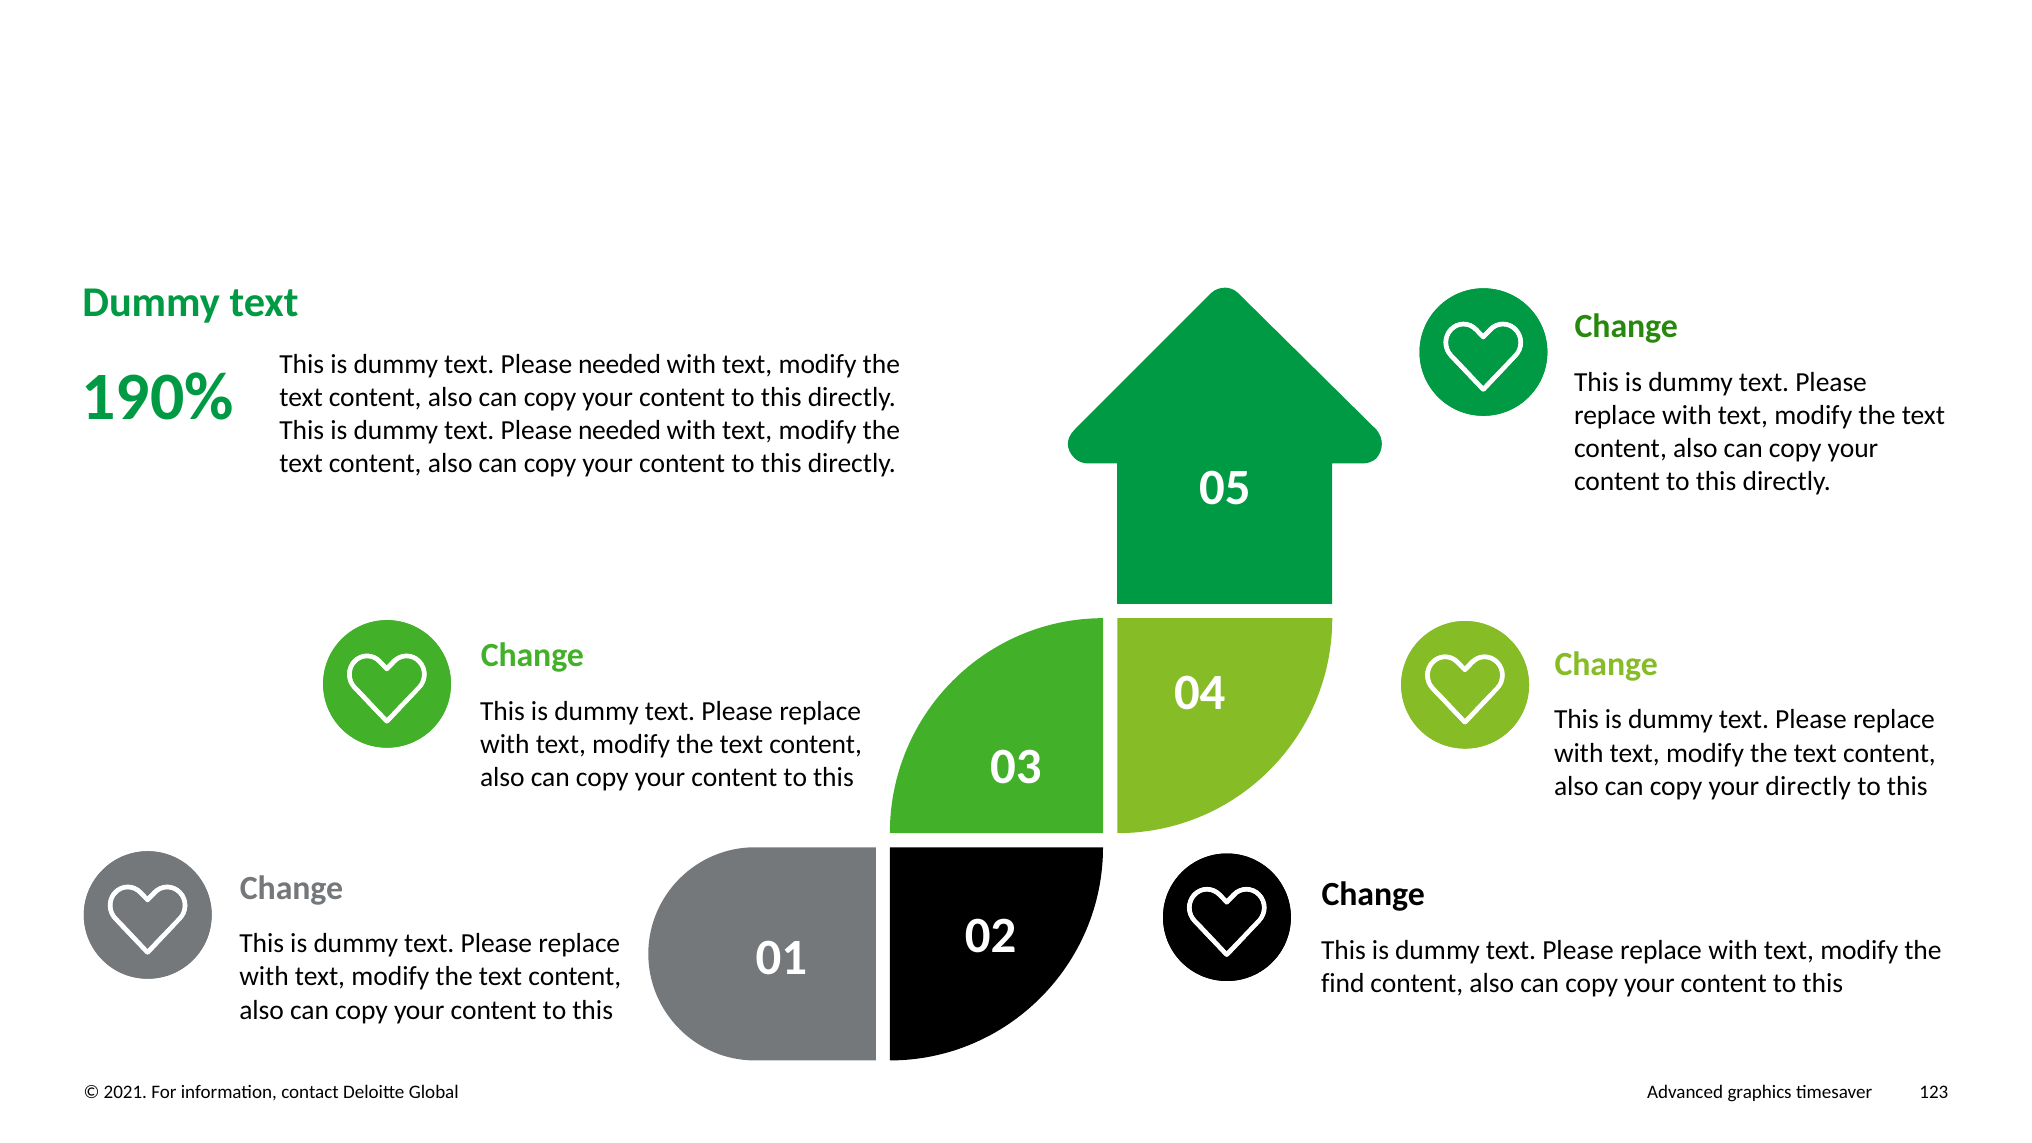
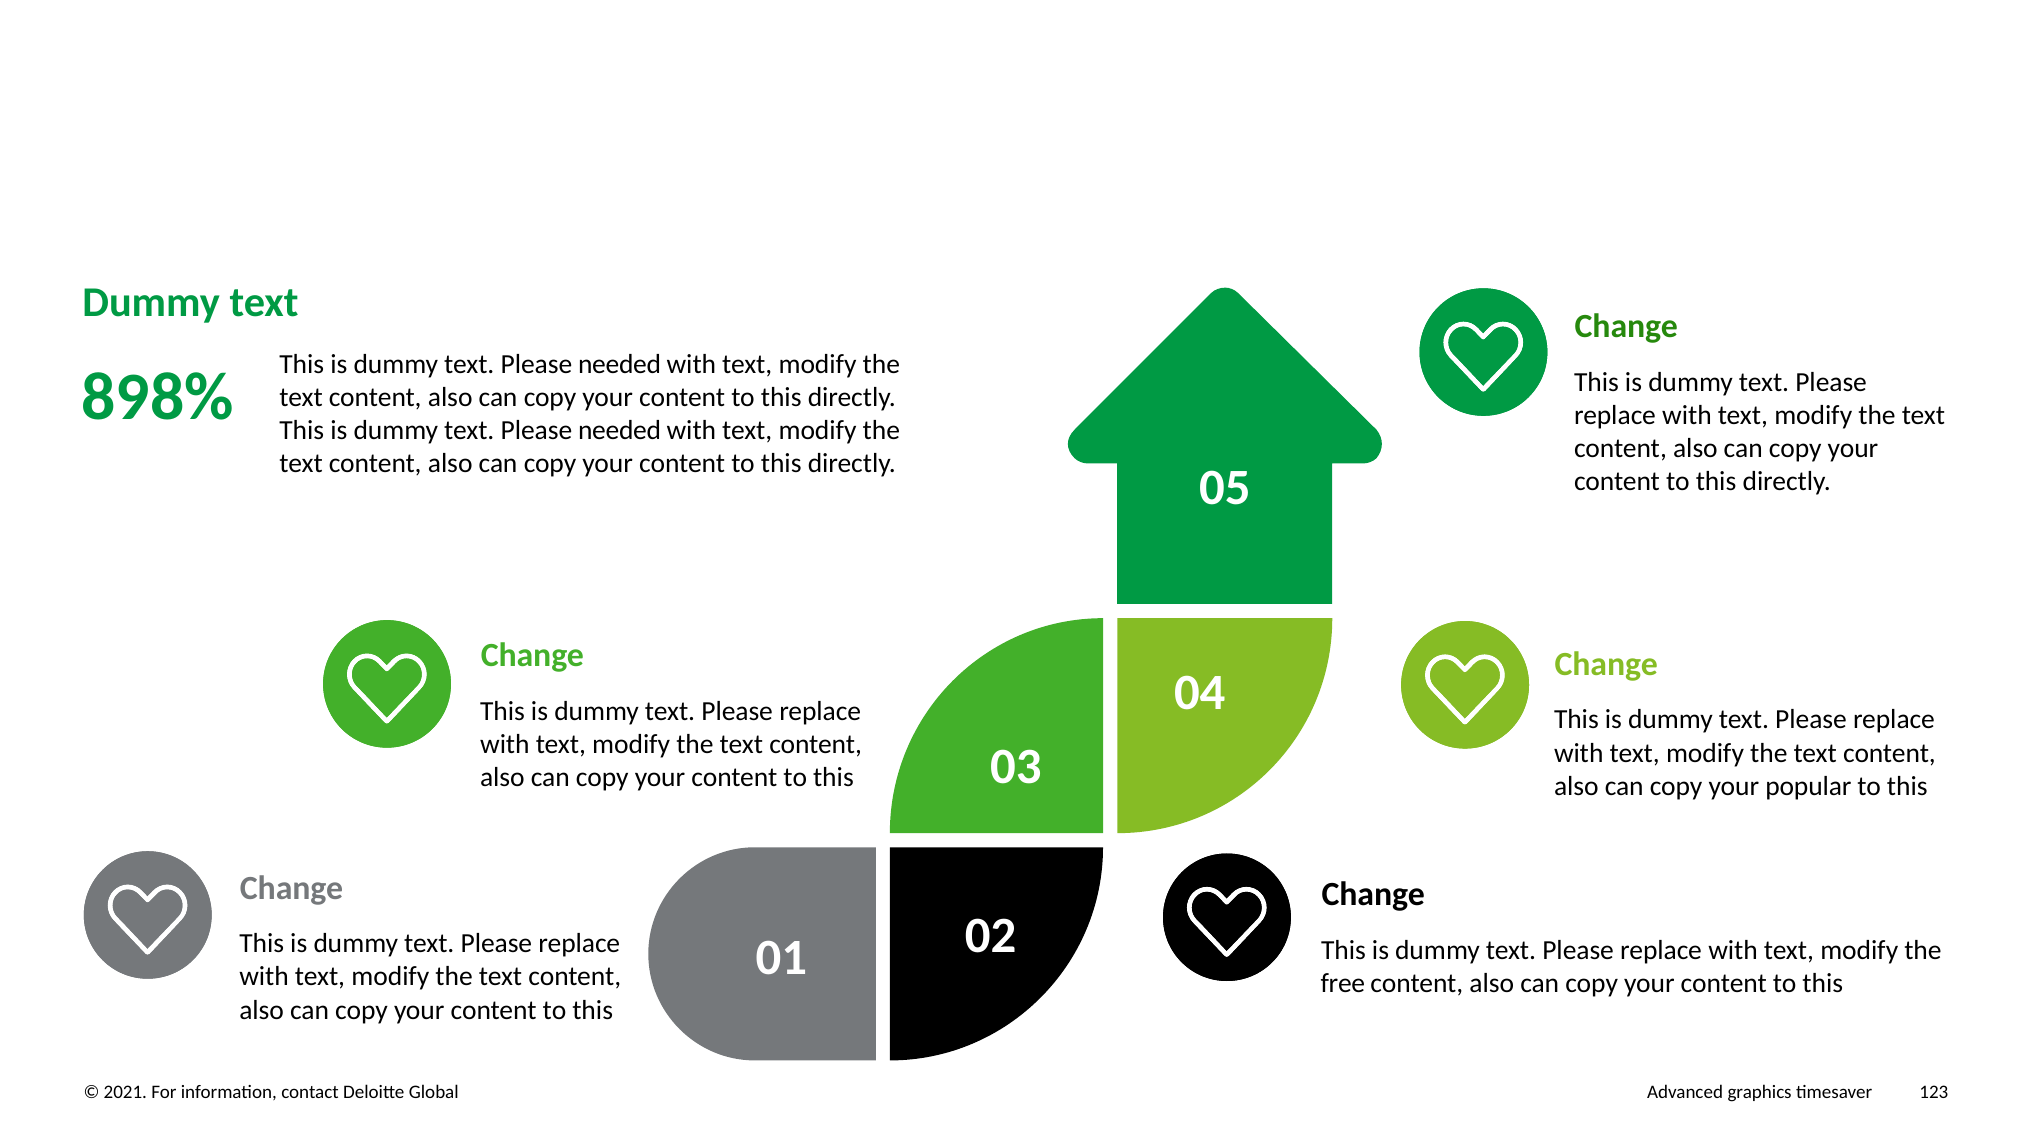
190%: 190% -> 898% (158, 397)
your directly: directly -> popular (1808, 786)
find: find -> free (1343, 983)
